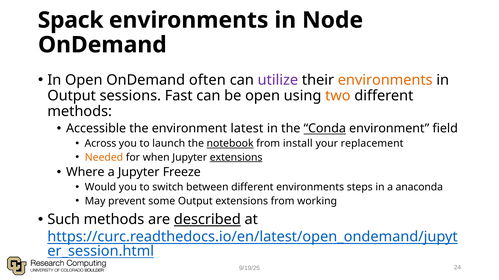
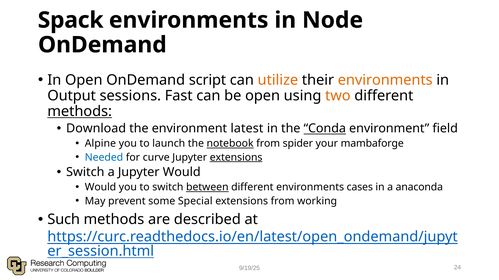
often: often -> script (207, 80)
utilize colour: purple -> orange (278, 80)
methods underline: none -> present (80, 112)
Accessible: Accessible -> Download (96, 129)
Across: Across -> Alpine (100, 144)
install: install -> spider (298, 144)
replacement: replacement -> mambaforge (372, 144)
Needed colour: orange -> blue (104, 158)
when: when -> curve (156, 158)
Where: Where -> Switch (85, 173)
Jupyter Freeze: Freeze -> Would (182, 173)
between underline: none -> present (207, 188)
steps: steps -> cases (360, 188)
some Output: Output -> Special (195, 201)
described underline: present -> none (207, 220)
